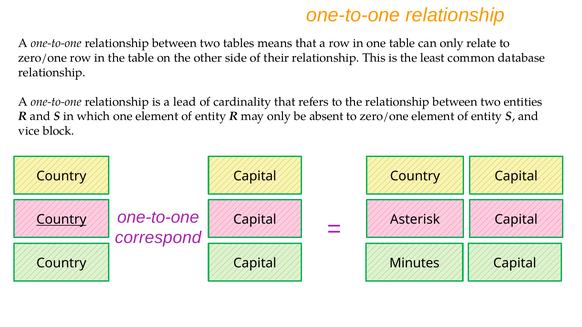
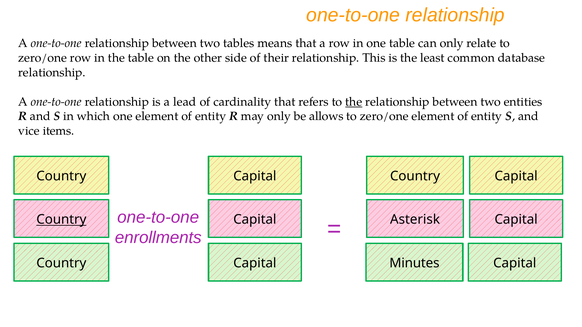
the underline: none -> present (354, 102)
absent: absent -> allows (326, 116)
block: block -> items (59, 131)
correspond: correspond -> enrollments (158, 238)
